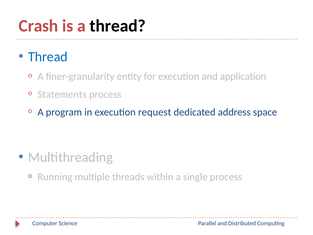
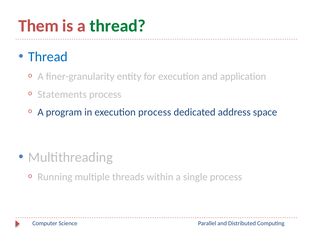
Crash: Crash -> Them (39, 26)
thread colour: black -> green (118, 26)
execution request: request -> process (155, 112)
